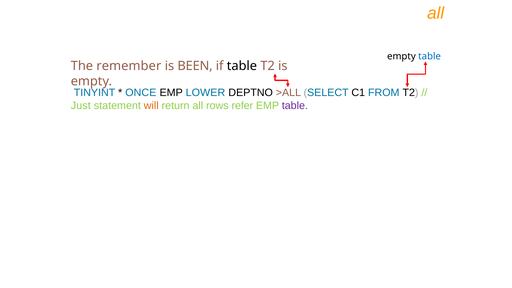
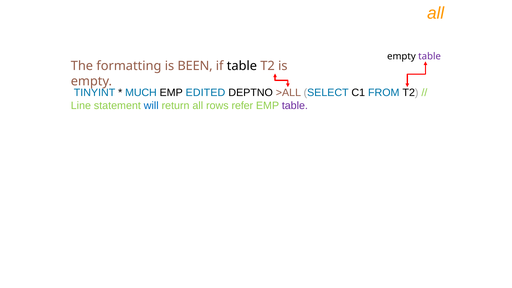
table colour: blue -> purple (430, 56)
remember: remember -> formatting (129, 66)
ONCE: ONCE -> MUCH (141, 93)
LOWER: LOWER -> EDITED (205, 93)
Just: Just -> Line (81, 106)
will colour: orange -> blue (151, 106)
